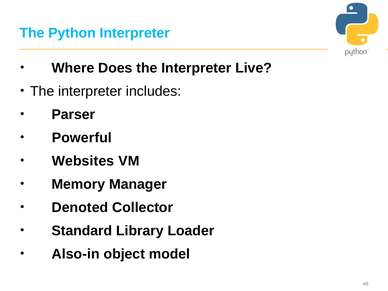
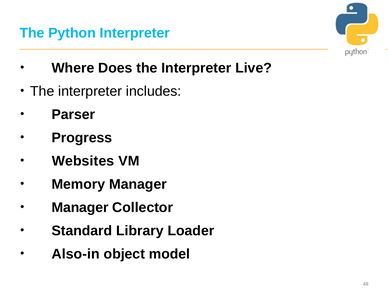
Powerful: Powerful -> Progress (82, 138)
Denoted: Denoted -> Manager (80, 208)
